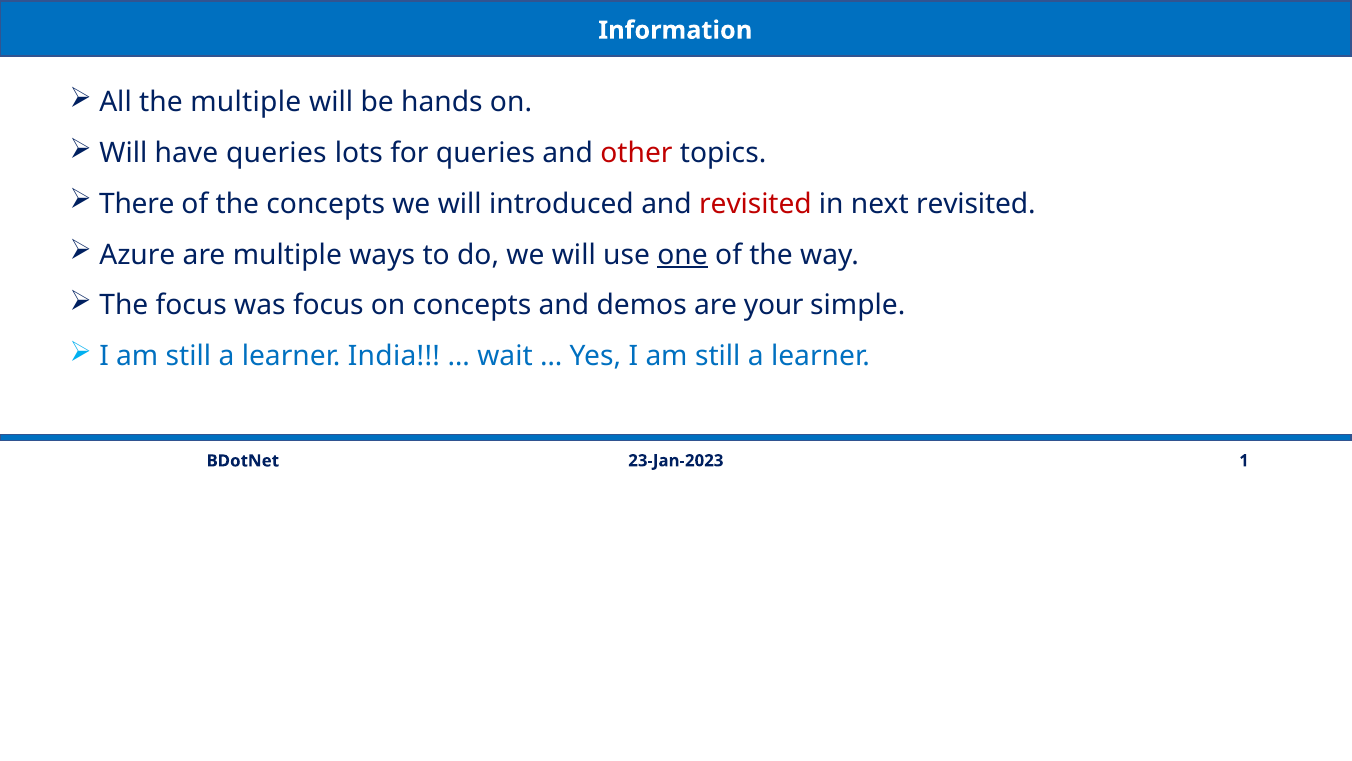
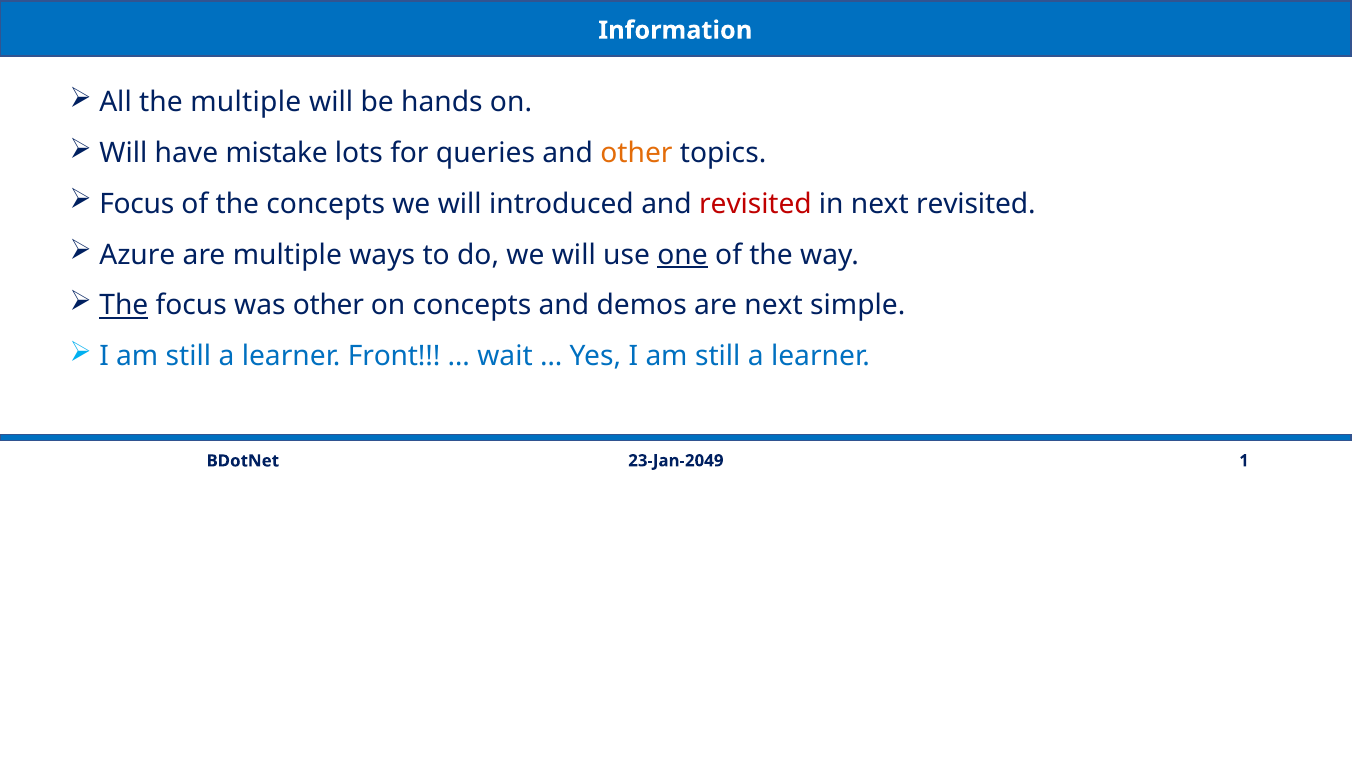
have queries: queries -> mistake (277, 153)
other colour: red -> orange (636, 153)
There: There -> Focus (137, 204)
The underline: none -> present (124, 305)
was focus: focus -> other (328, 305)
are your: your -> next (774, 305)
India: India -> Front (394, 356)
23-Jan-2023: 23-Jan-2023 -> 23-Jan-2049 (676, 460)
